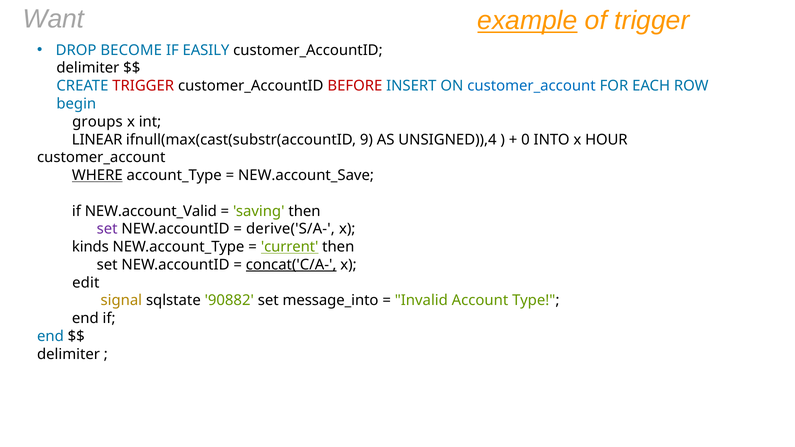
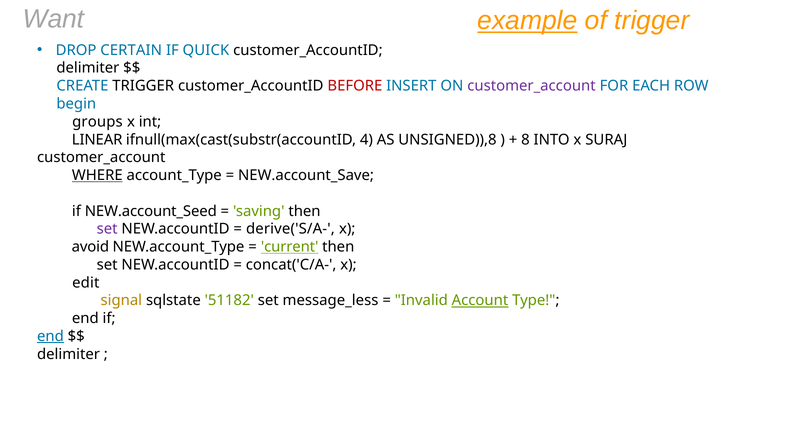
BECOME: BECOME -> CERTAIN (131, 50)
EASILY: EASILY -> QUICK (206, 50)
TRIGGER colour: red -> black (143, 86)
customer_account colour: blue -> purple (531, 86)
9: 9 -> 4 (366, 140)
UNSIGNED)),4: UNSIGNED)),4 -> UNSIGNED)),8 (447, 140)
0: 0 -> 8 (525, 140)
HOUR: HOUR -> SURAJ (606, 140)
NEW.account_Valid: NEW.account_Valid -> NEW.account_Seed (151, 211)
kinds: kinds -> avoid (90, 247)
concat('C/A- underline: present -> none (291, 265)
90882: 90882 -> 51182 (229, 301)
message_into: message_into -> message_less (330, 301)
Account underline: none -> present (480, 301)
end underline: none -> present (50, 336)
